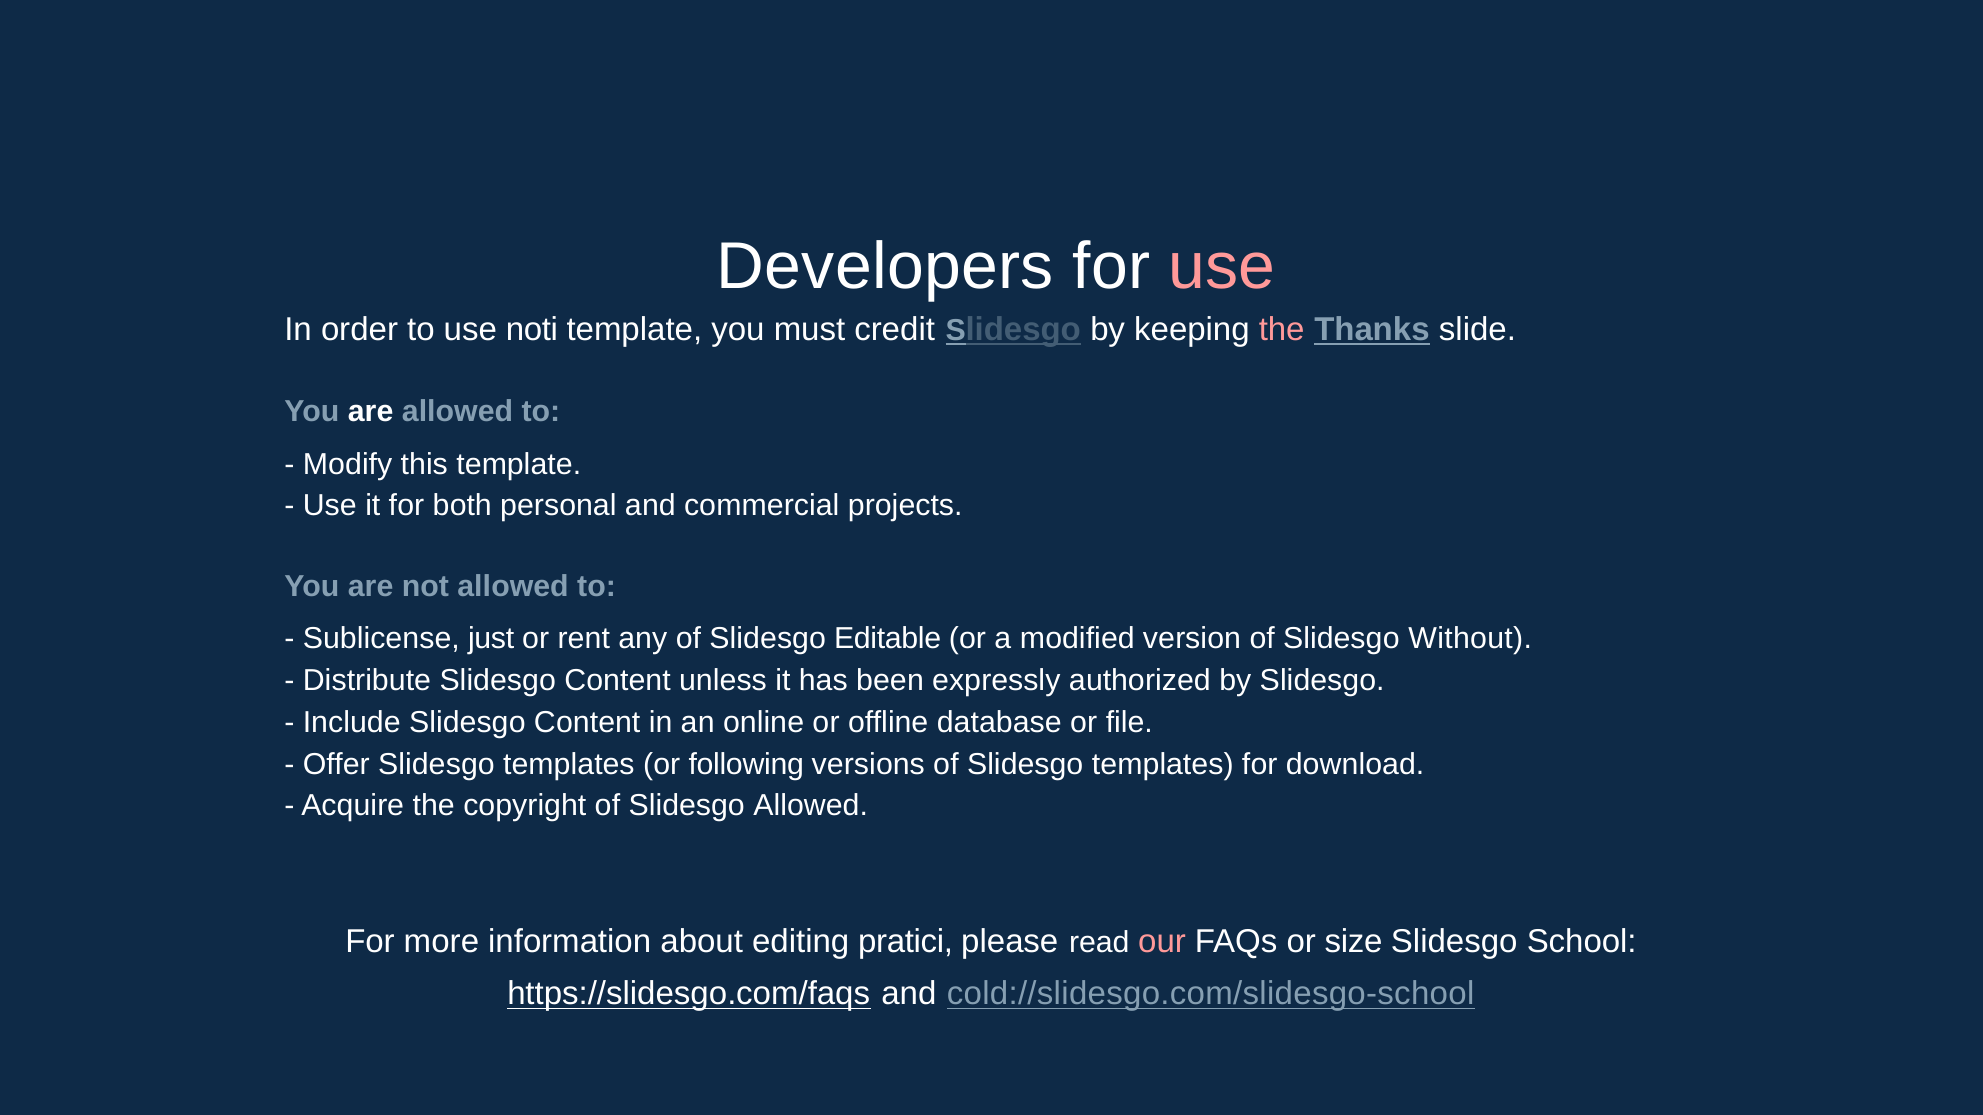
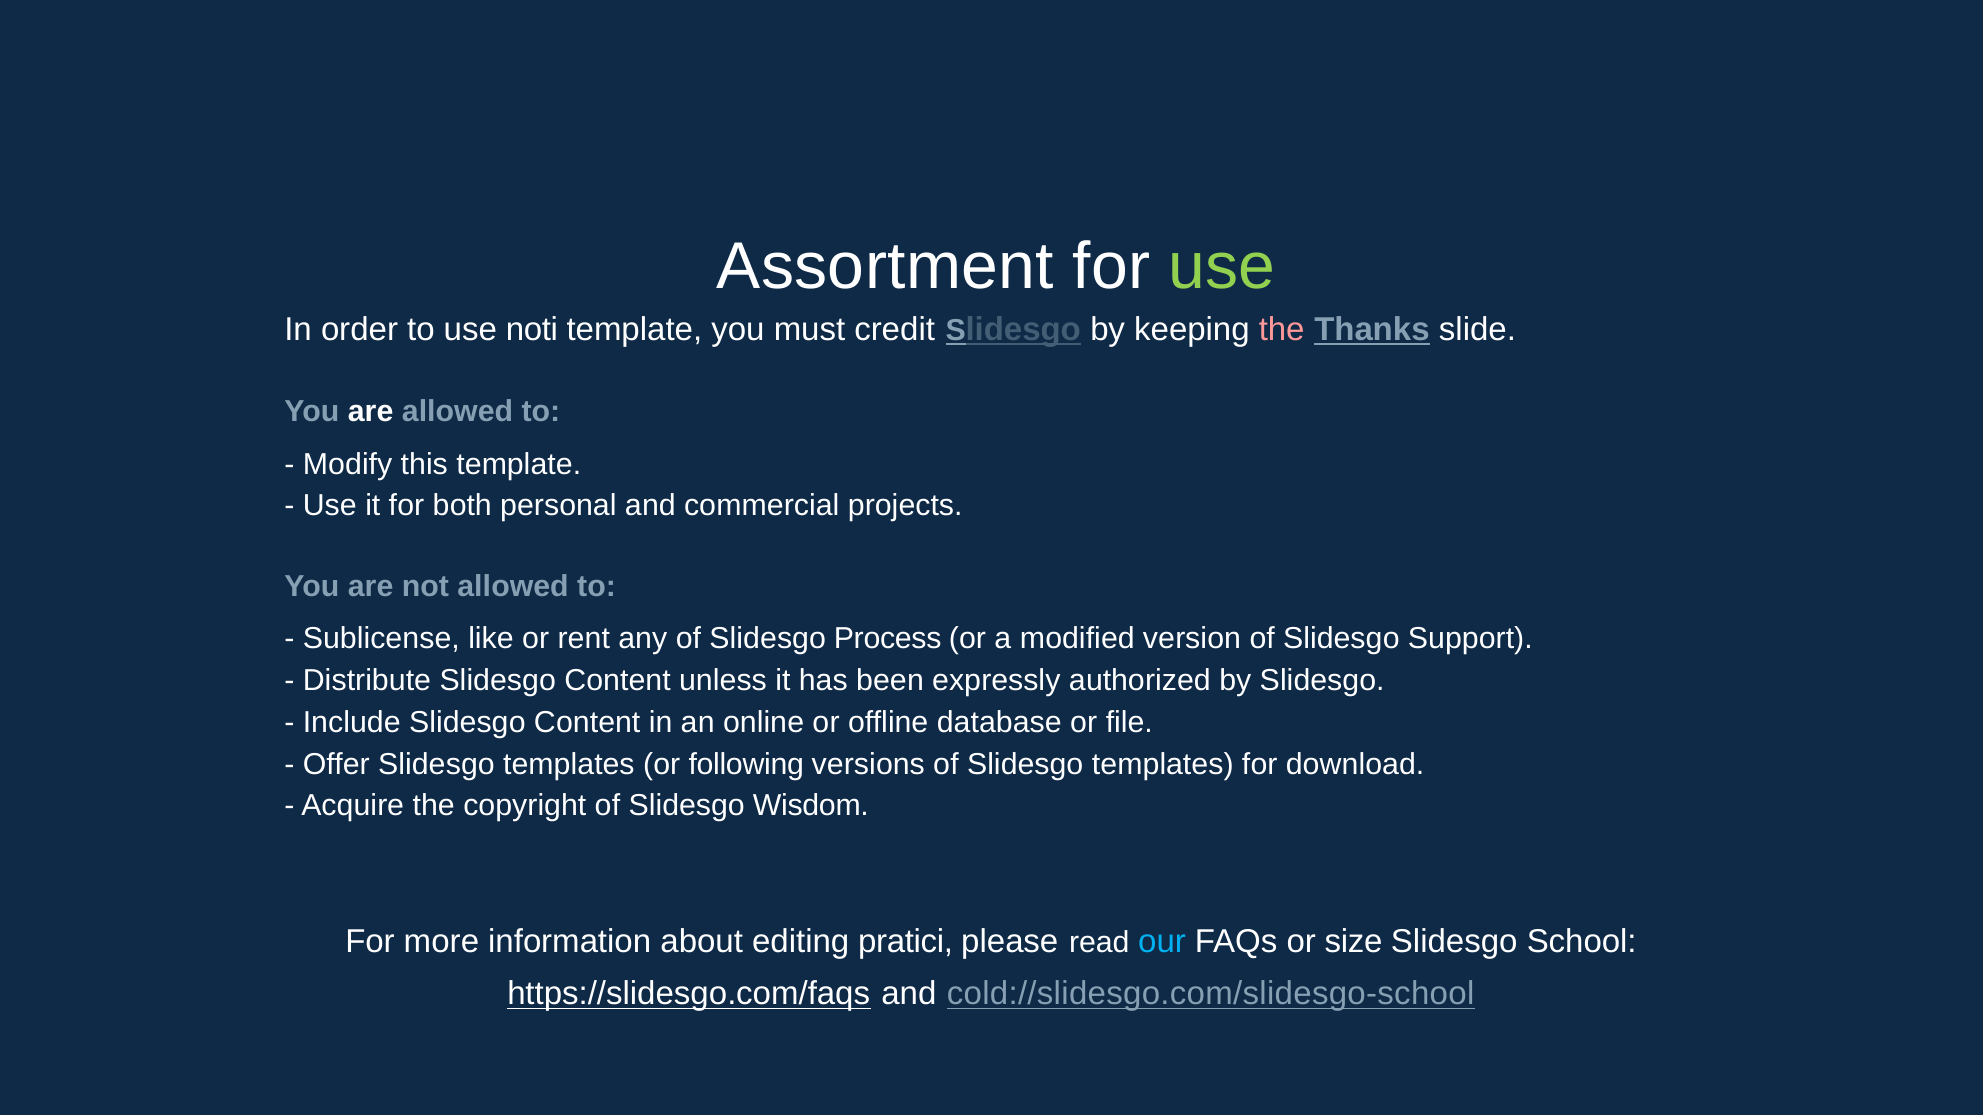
Developers: Developers -> Assortment (885, 267)
use colour: pink -> light green (1222, 267)
just: just -> like (491, 639)
Editable: Editable -> Process (888, 639)
Without: Without -> Support (1470, 639)
Slidesgo Allowed: Allowed -> Wisdom (811, 806)
our colour: pink -> light blue (1162, 942)
